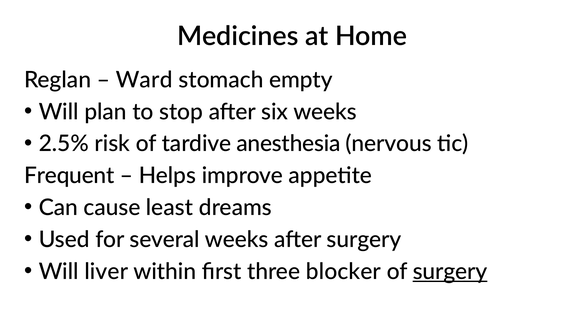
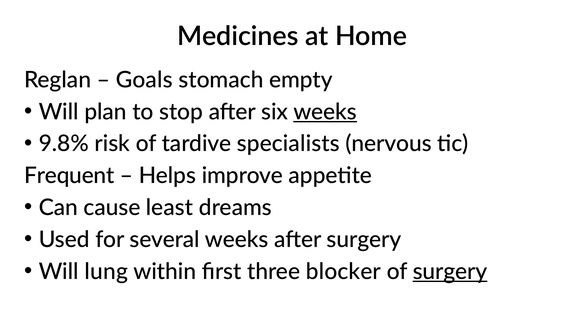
Ward: Ward -> Goals (144, 80)
weeks underline: none -> present (325, 112)
2.5%: 2.5% -> 9.8% (64, 144)
anesthesia: anesthesia -> specialists (288, 144)
liver: liver -> lung (106, 271)
